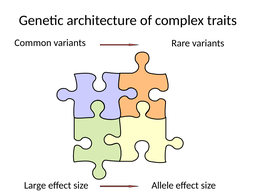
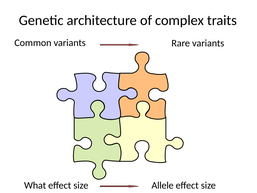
Large: Large -> What (35, 185)
